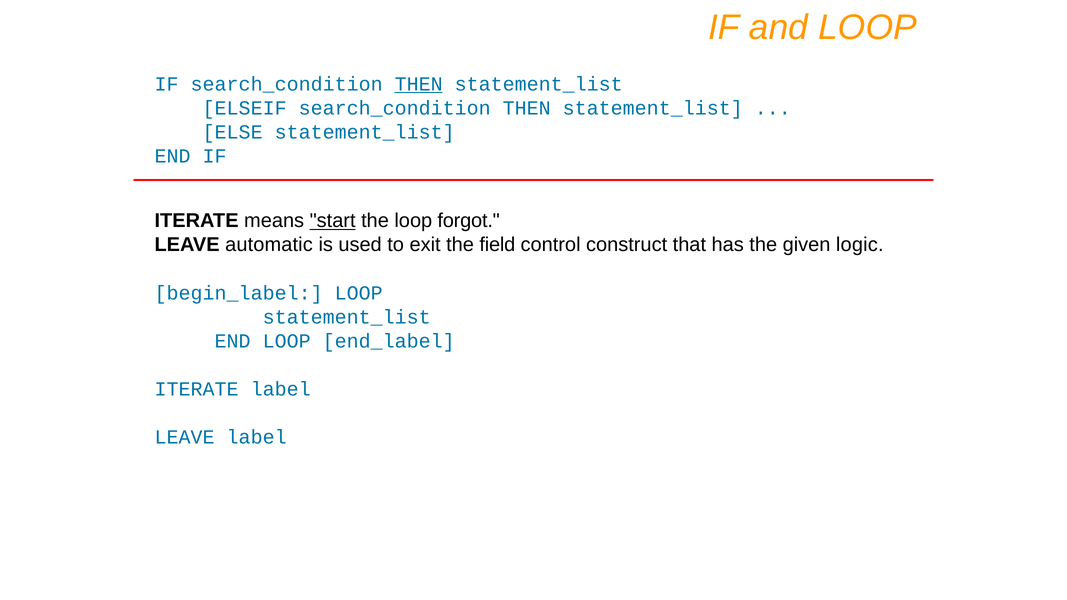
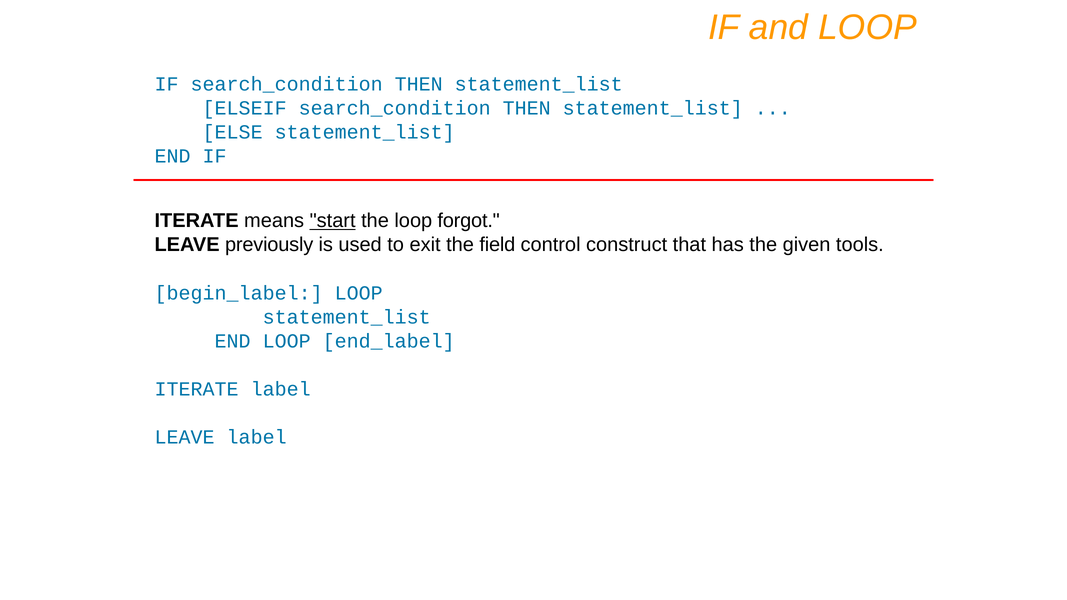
THEN underline: present -> none (419, 84)
automatic: automatic -> previously (269, 245)
logic: logic -> tools (860, 245)
